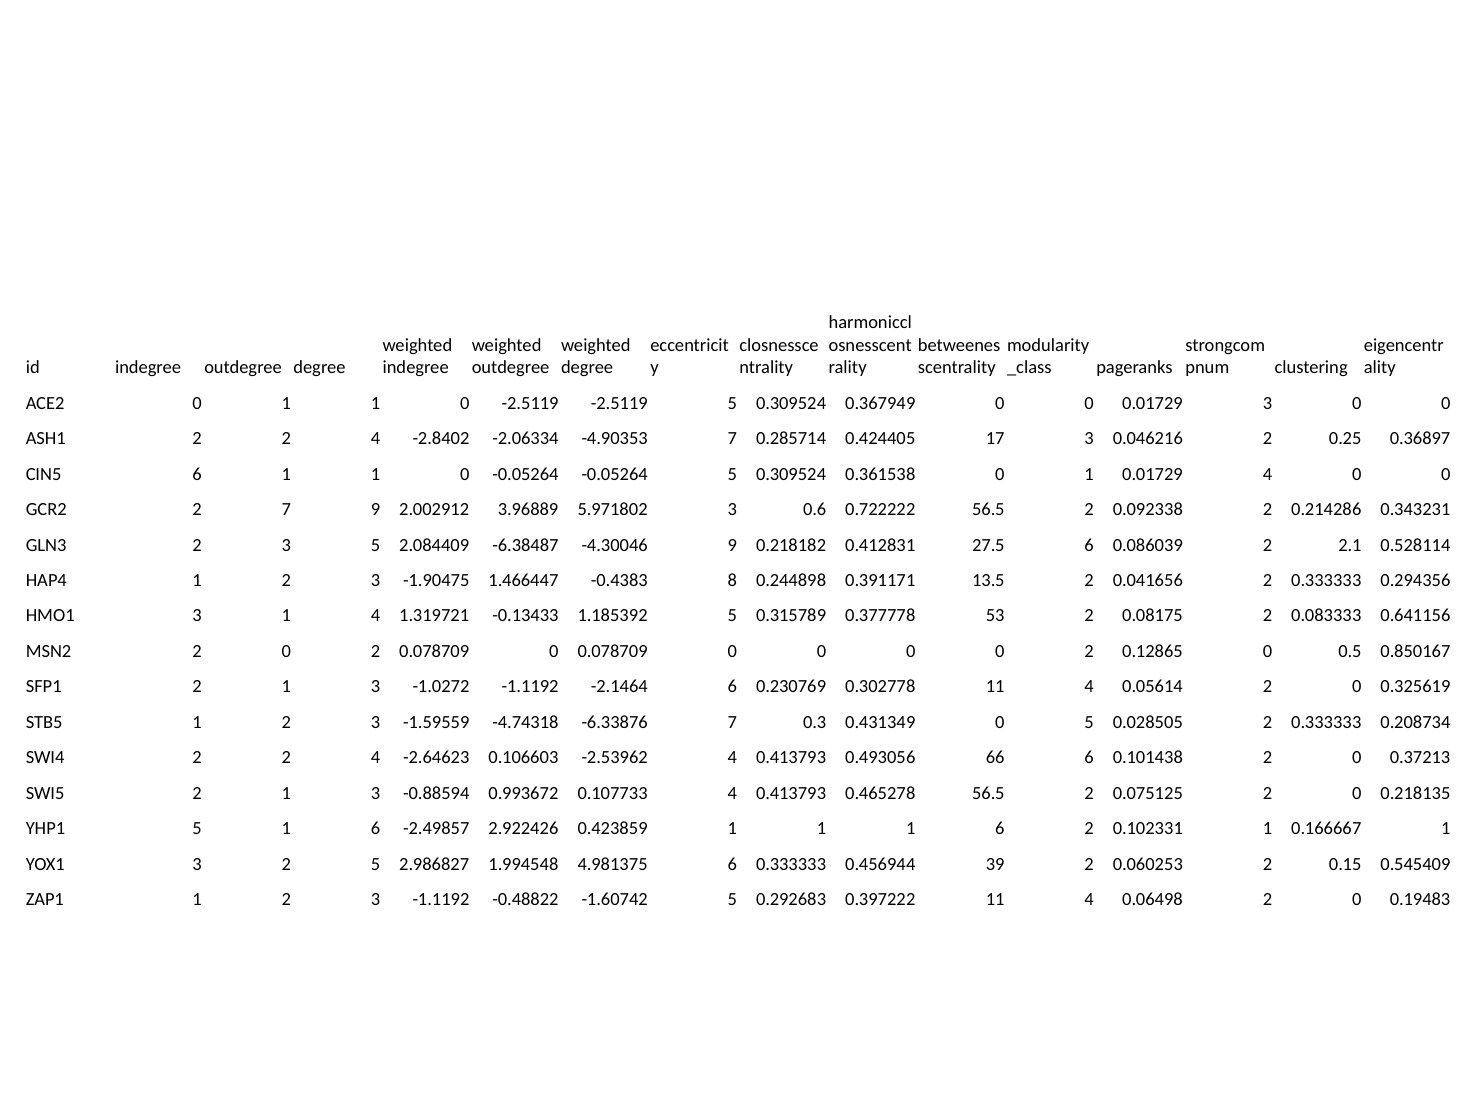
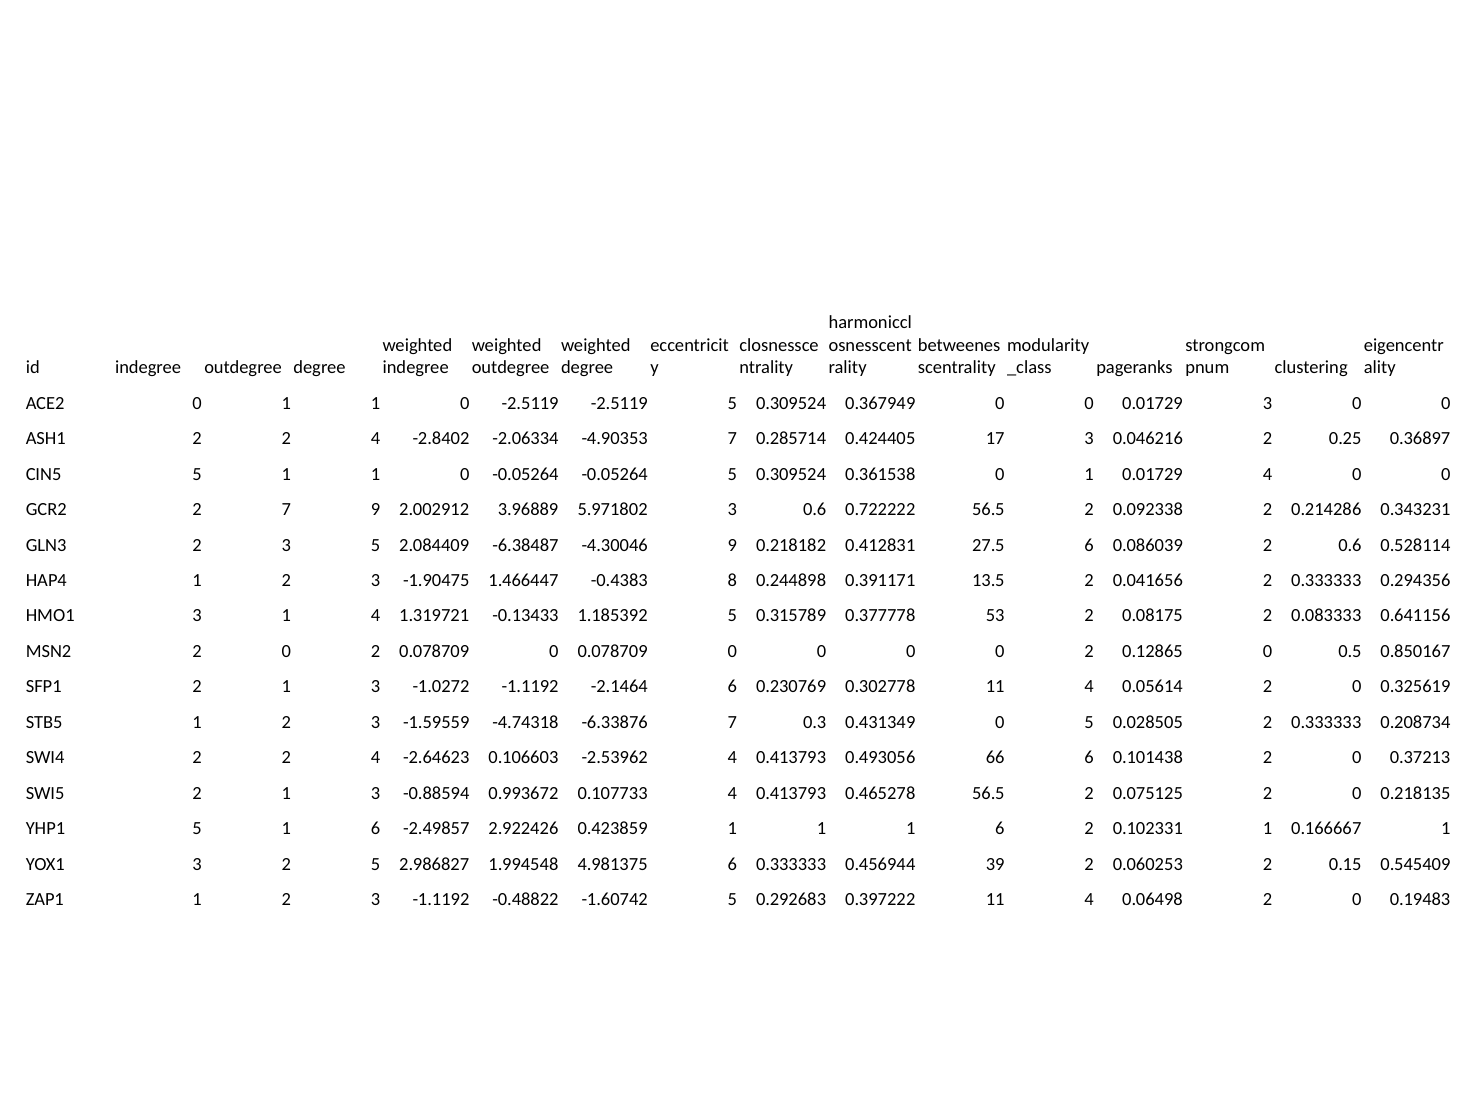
CIN5 6: 6 -> 5 (197, 474)
2 2.1: 2.1 -> 0.6 (1350, 545)
